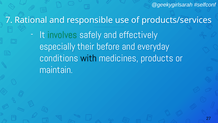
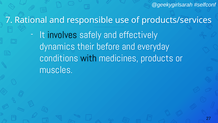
involves colour: green -> black (62, 35)
especially: especially -> dynamics (57, 46)
maintain: maintain -> muscles (56, 70)
